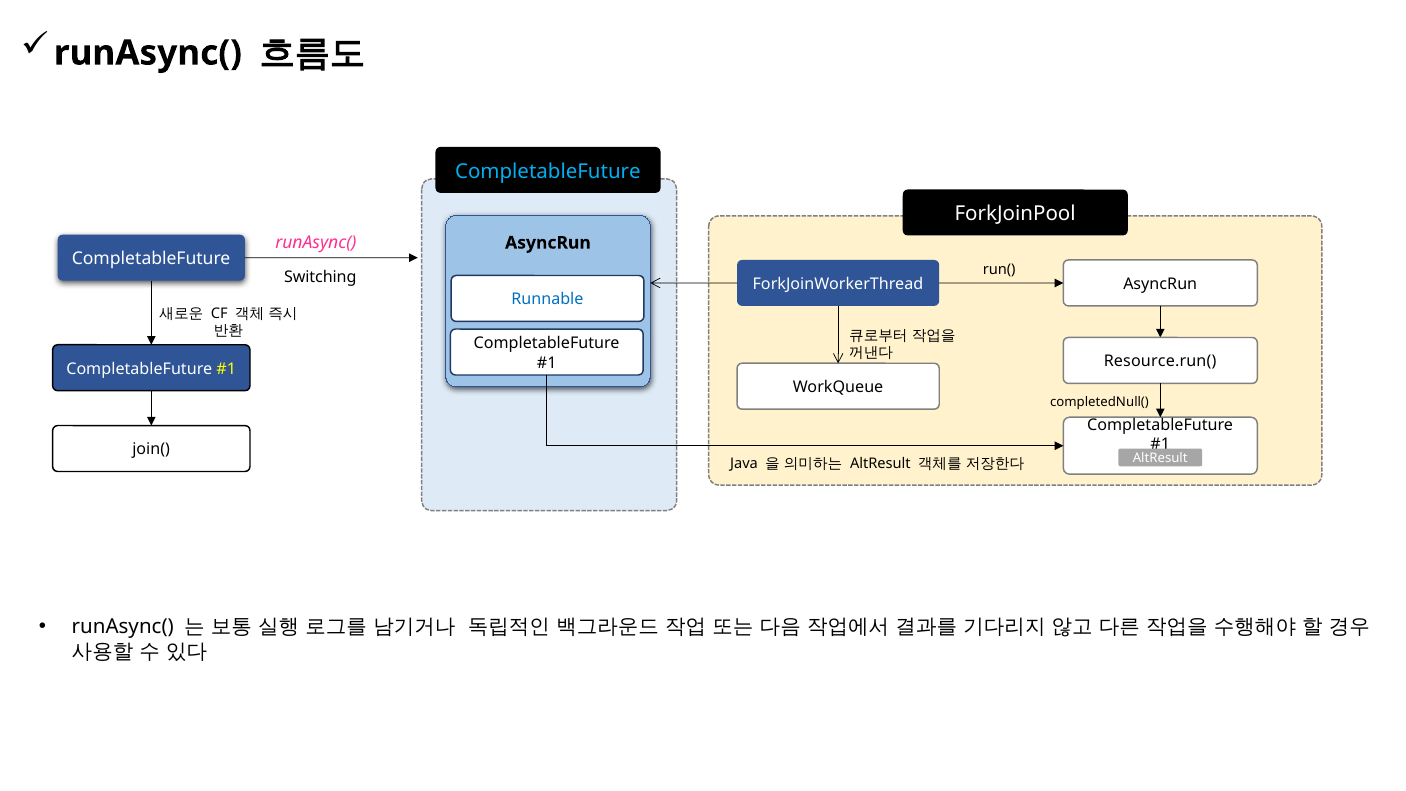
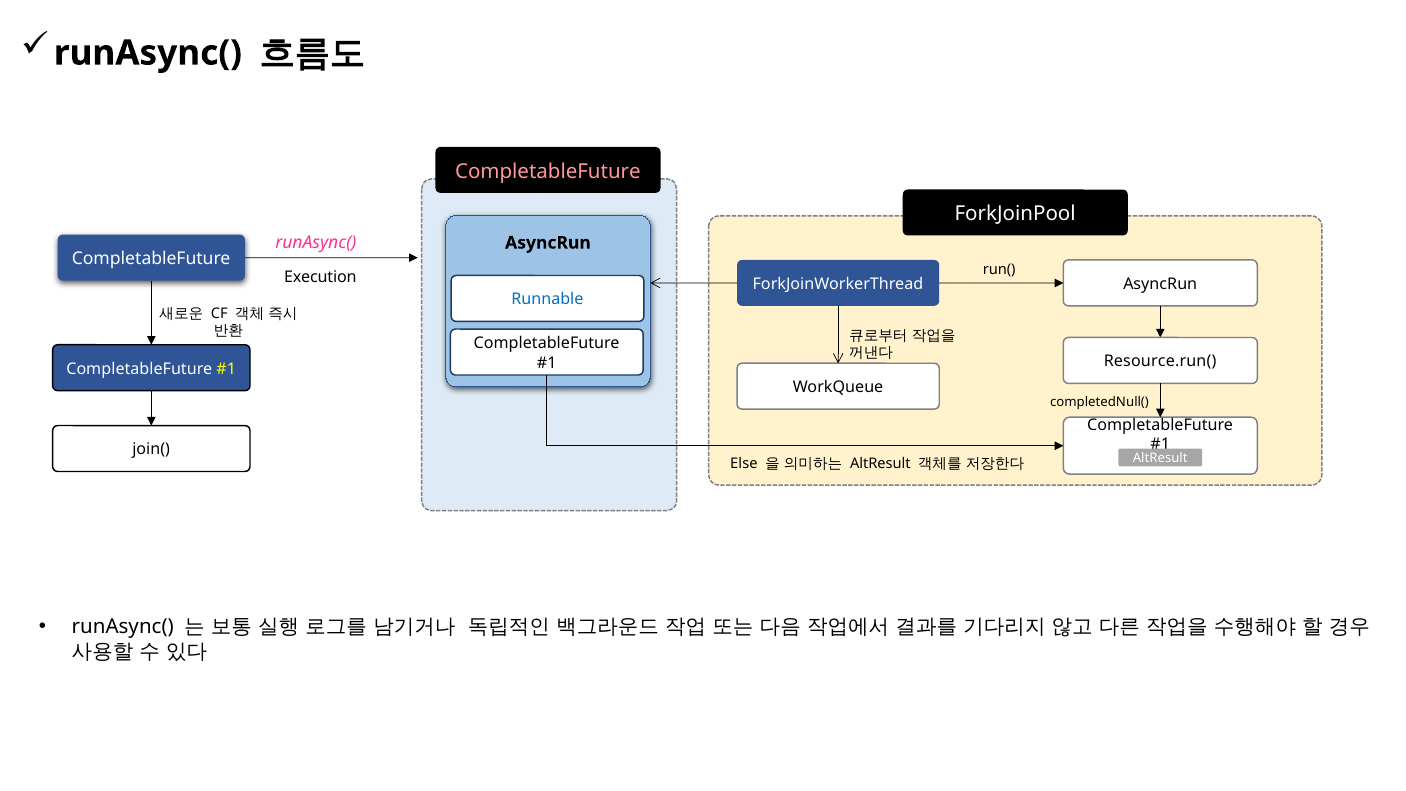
CompletableFuture colour: light blue -> pink (548, 171)
Switching: Switching -> Execution (320, 277)
Java: Java -> Else (744, 464)
